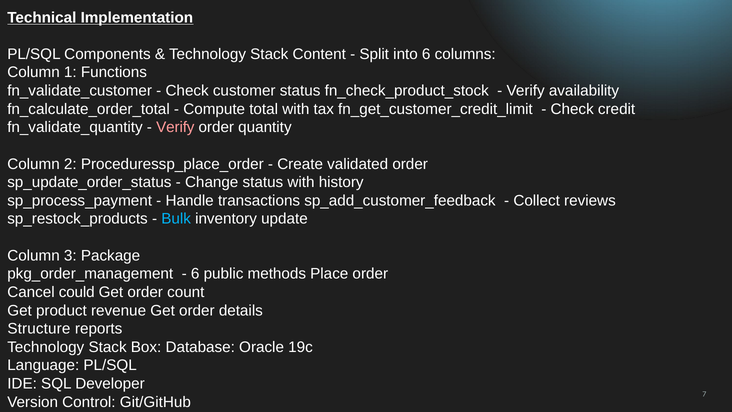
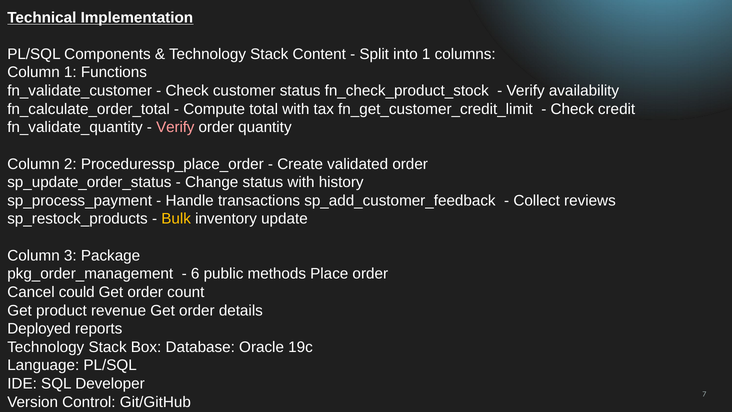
into 6: 6 -> 1 (426, 54)
Bulk colour: light blue -> yellow (176, 219)
Structure: Structure -> Deployed (39, 329)
